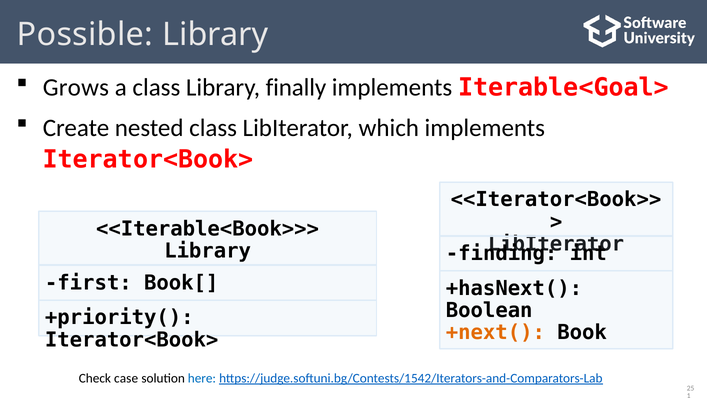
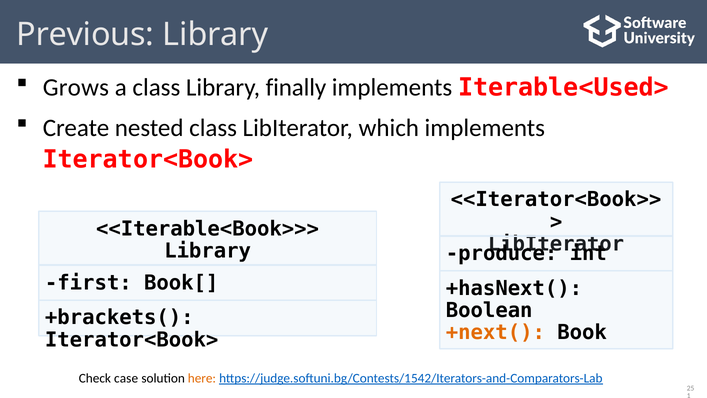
Possible: Possible -> Previous (85, 34)
Iterable<Goal>: Iterable<Goal> -> Iterable<Used> (563, 88)
finding: finding -> produce (502, 253)
+priority(: +priority( -> +brackets( (119, 317)
here colour: blue -> orange (202, 378)
